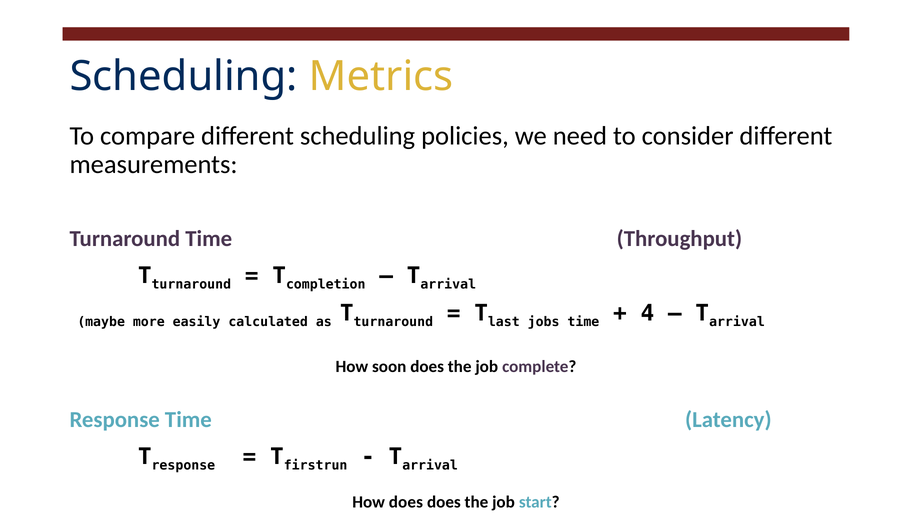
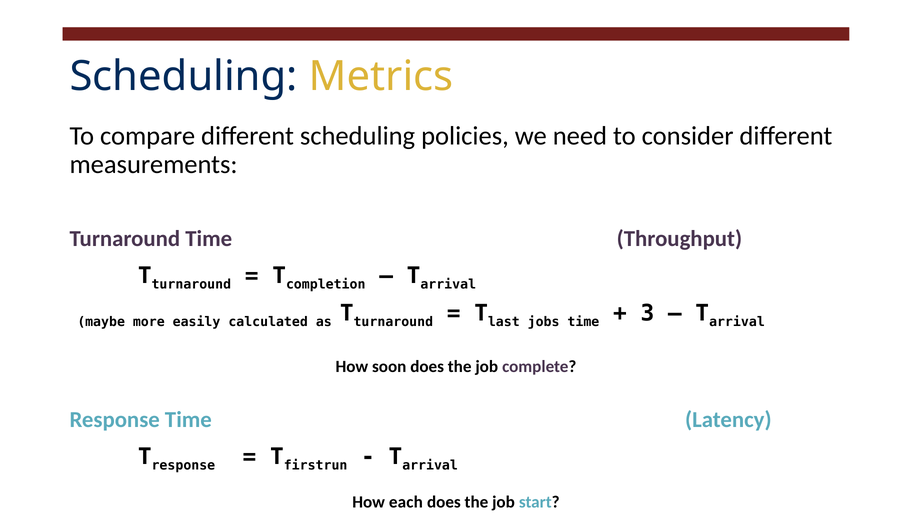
4: 4 -> 3 (647, 313)
How does: does -> each (406, 502)
